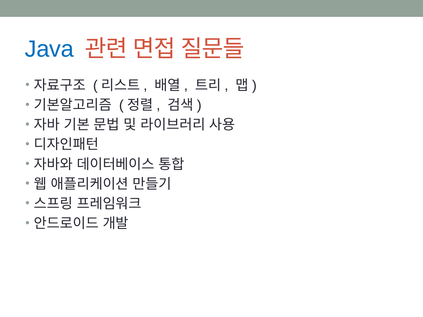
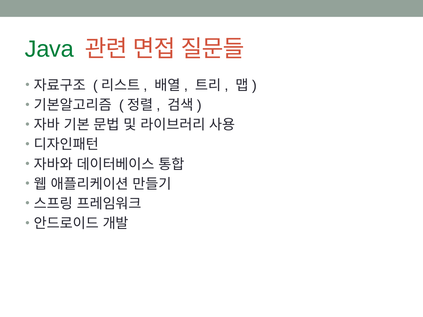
Java colour: blue -> green (49, 49)
